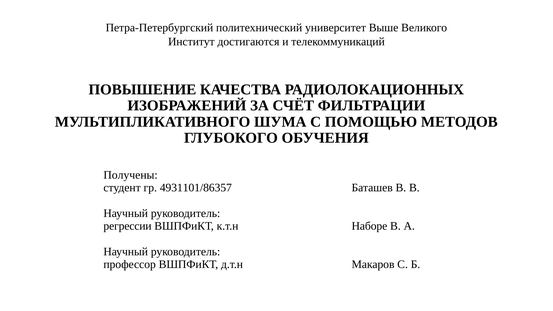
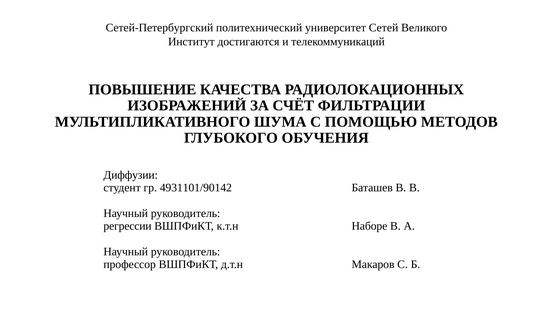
Петра-Петербургский: Петра-Петербургский -> Сетей-Петербургский (159, 28)
Выше: Выше -> Сетей (384, 28)
Получены: Получены -> Диффузии (131, 175)
4931101/86357: 4931101/86357 -> 4931101/90142 (196, 188)
